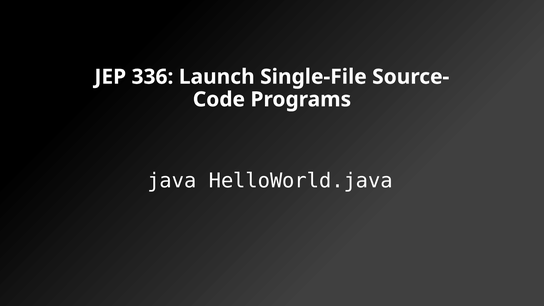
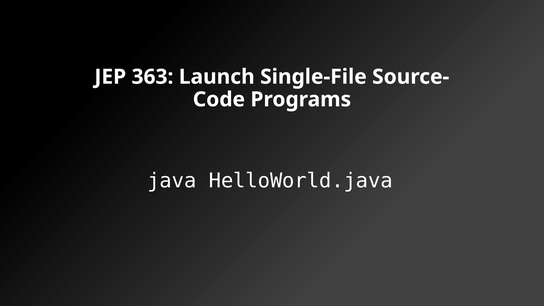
336: 336 -> 363 (152, 77)
